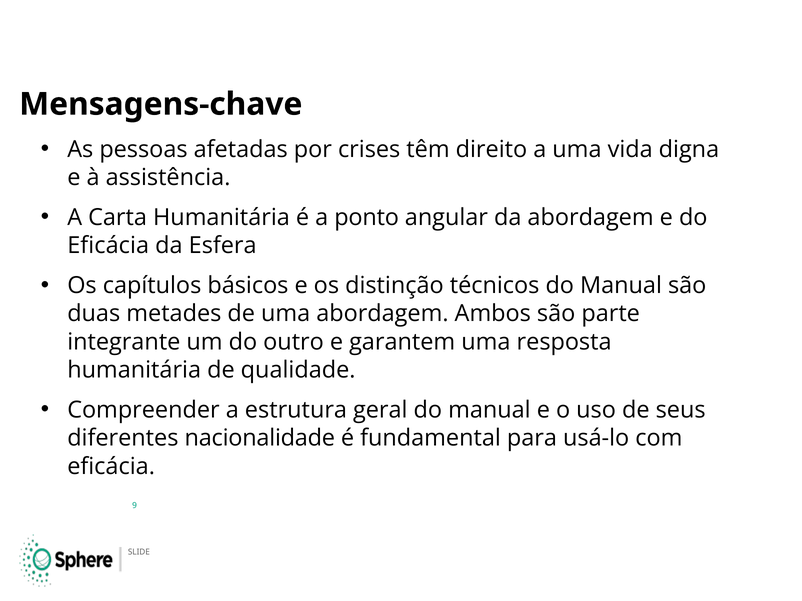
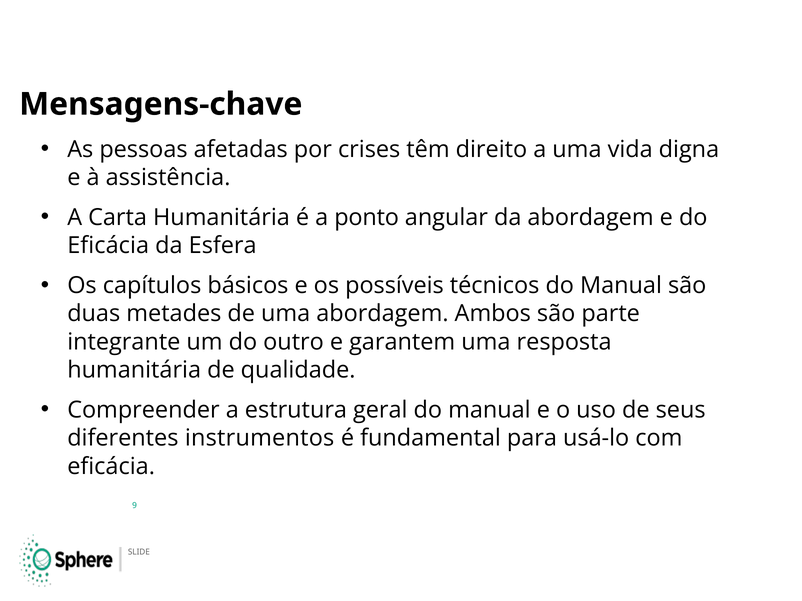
distinção: distinção -> possíveis (394, 286)
nacionalidade: nacionalidade -> instrumentos (260, 438)
